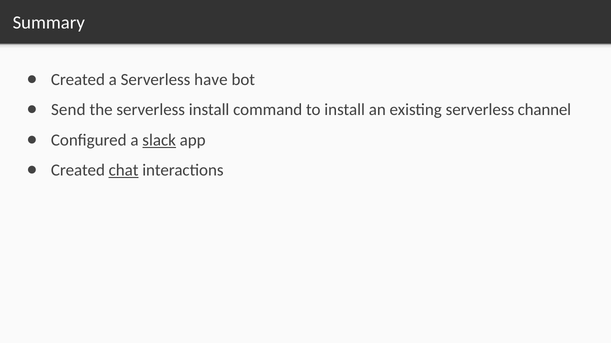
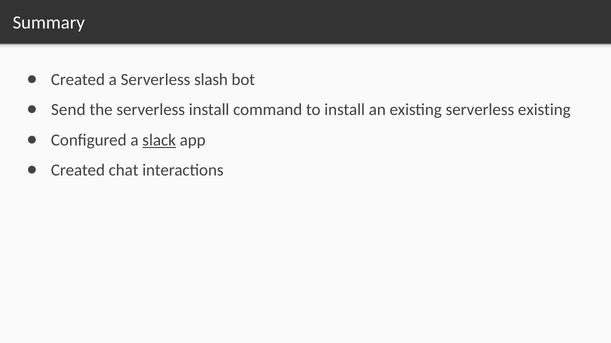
have: have -> slash (211, 80)
serverless channel: channel -> existing (544, 110)
chat underline: present -> none (124, 171)
